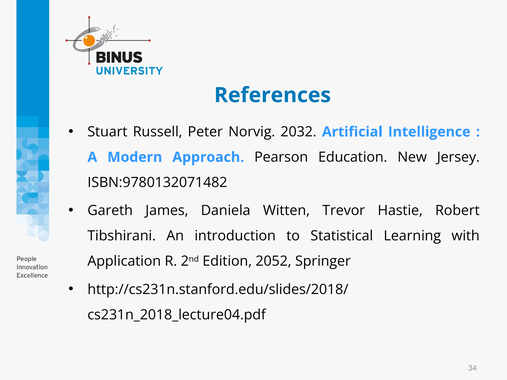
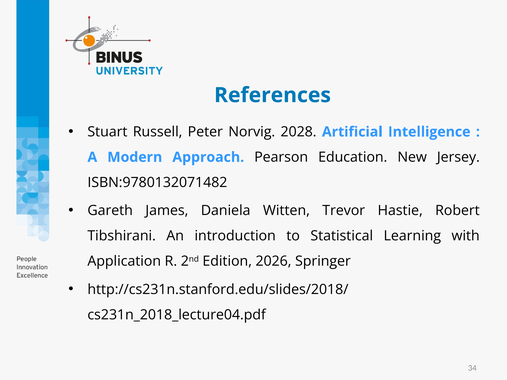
2032: 2032 -> 2028 (299, 132)
2052: 2052 -> 2026 (273, 262)
